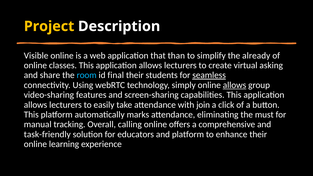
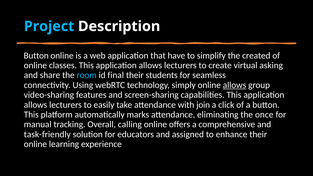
Project colour: yellow -> light blue (49, 26)
Visible: Visible -> Button (36, 56)
than: than -> have (176, 56)
already: already -> created (256, 56)
seamless underline: present -> none (209, 75)
must: must -> once (264, 115)
and platform: platform -> assigned (188, 134)
